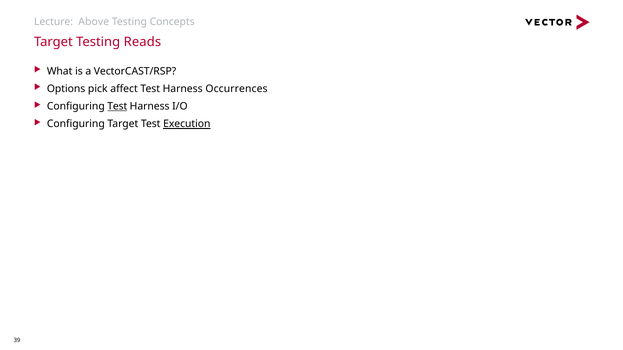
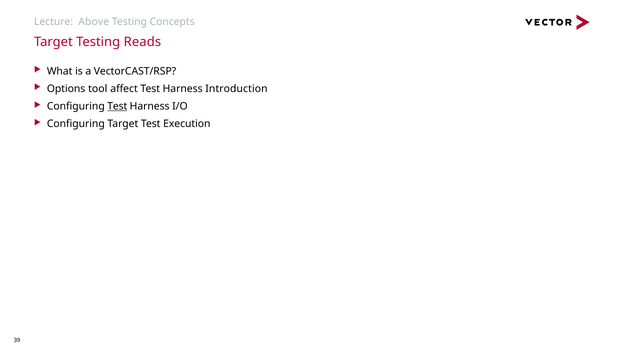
pick: pick -> tool (98, 89)
Occurrences: Occurrences -> Introduction (236, 89)
Execution underline: present -> none (187, 124)
